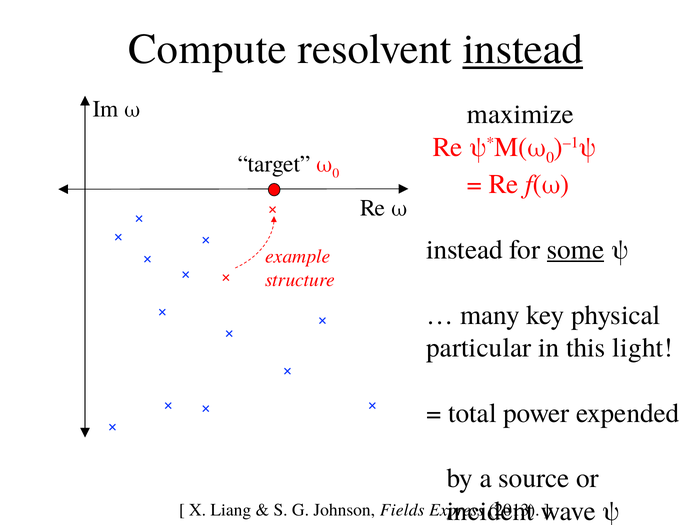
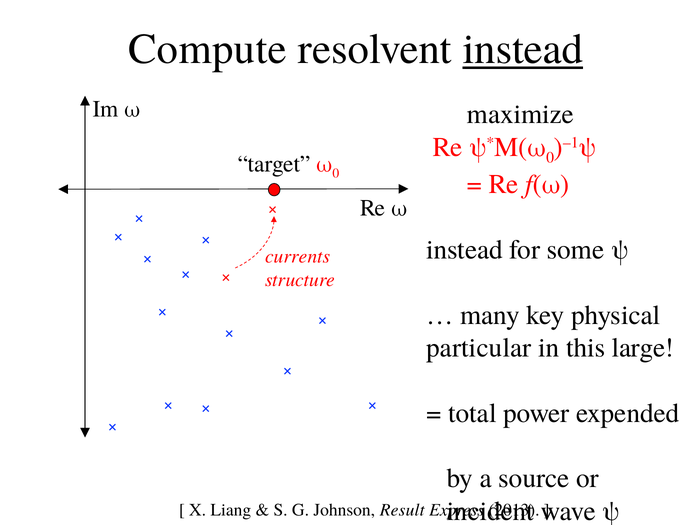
some underline: present -> none (576, 250)
example: example -> currents (298, 256)
light: light -> large (643, 348)
Fields: Fields -> Result (402, 510)
